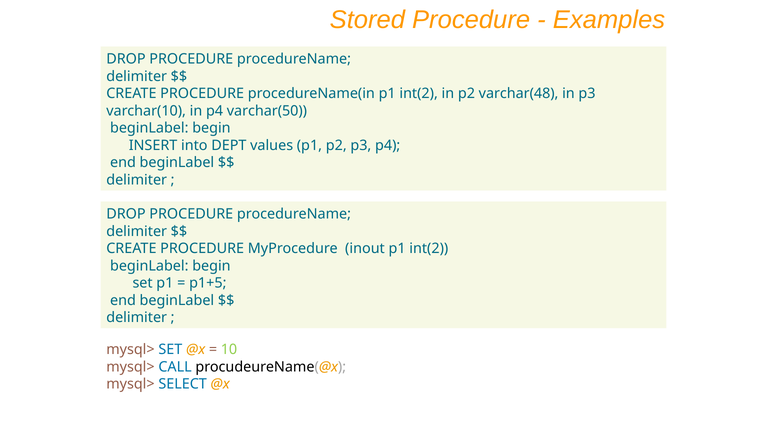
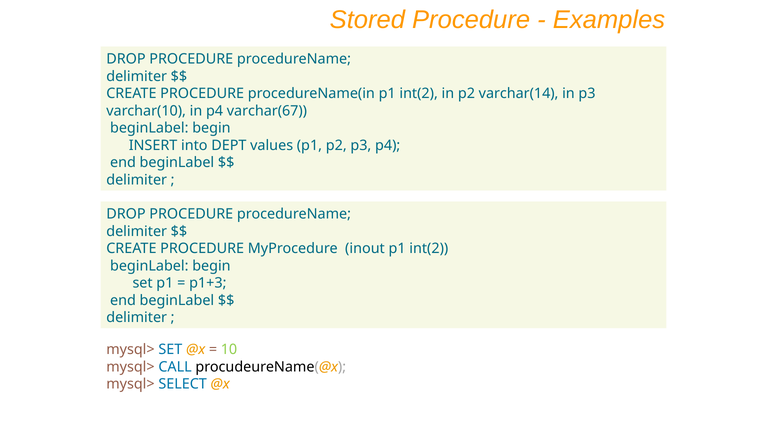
varchar(48: varchar(48 -> varchar(14 (519, 93)
varchar(50: varchar(50 -> varchar(67 (267, 111)
p1+5: p1+5 -> p1+3 (208, 283)
